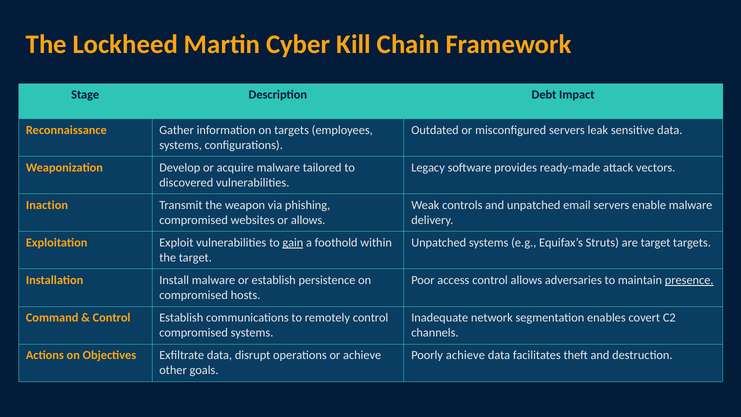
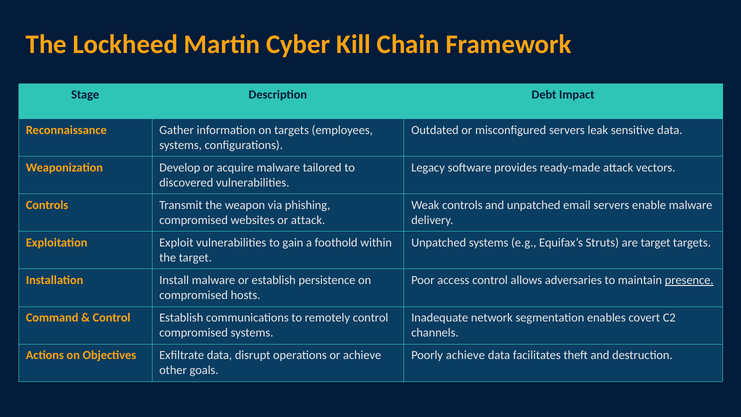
Inaction: Inaction -> Controls (47, 205)
or allows: allows -> attack (308, 220)
gain underline: present -> none (293, 243)
